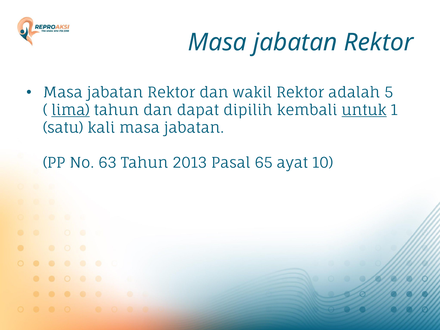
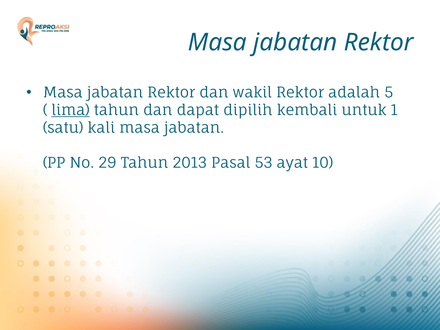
untuk underline: present -> none (364, 110)
63: 63 -> 29 (107, 163)
65: 65 -> 53 (264, 163)
